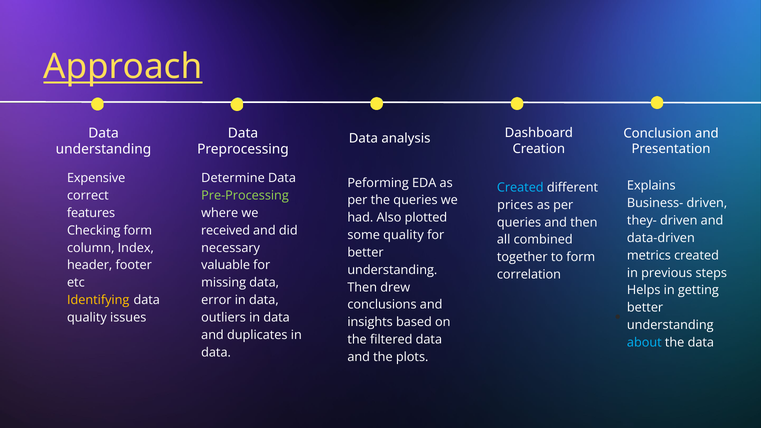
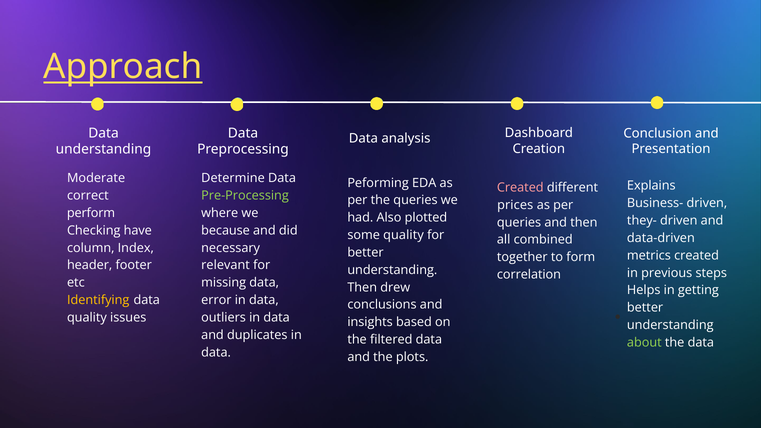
Expensive: Expensive -> Moderate (96, 178)
Created colour: light blue -> pink (520, 188)
features: features -> perform (91, 213)
Checking form: form -> have (138, 230)
received: received -> because (226, 230)
valuable: valuable -> relevant (226, 265)
abοut colour: light blue -> light green (644, 343)
